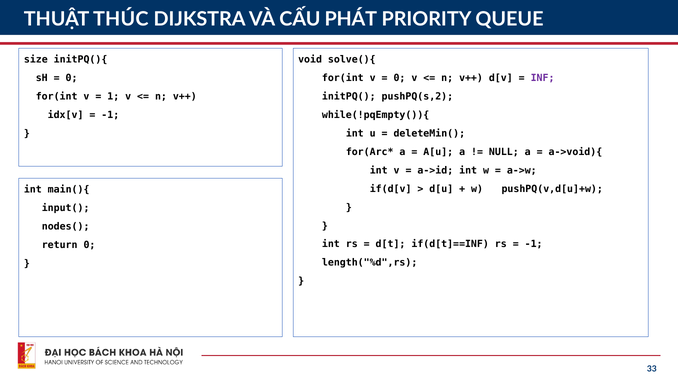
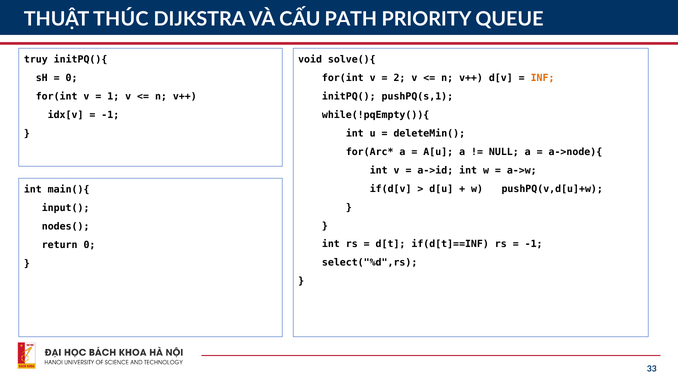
PHÁT: PHÁT -> PATH (351, 19)
size: size -> truy (36, 60)
0: 0 -> 2 (399, 78)
INF colour: purple -> orange (543, 78)
pushPQ(s,2: pushPQ(s,2 -> pushPQ(s,1 (417, 97)
a->void){: a->void){ -> a->node){ (575, 152)
length("%d",rs: length("%d",rs -> select("%d",rs (370, 263)
